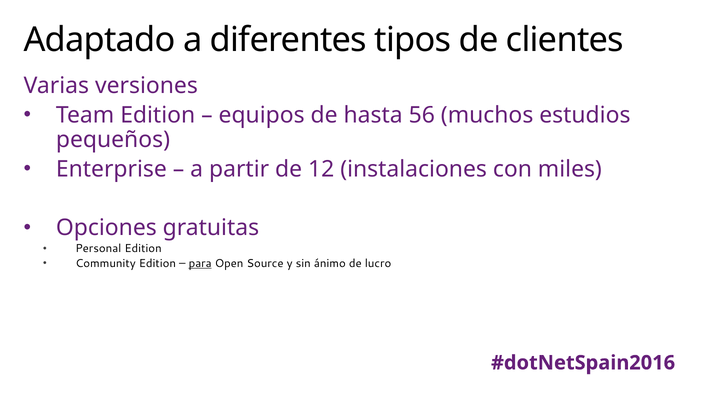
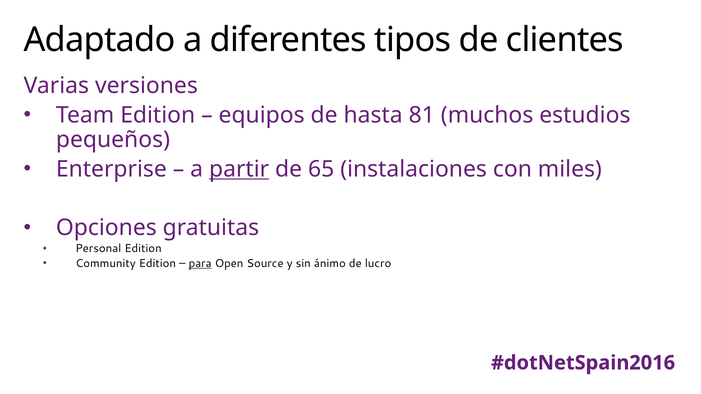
56: 56 -> 81 (422, 115)
partir underline: none -> present (239, 169)
12: 12 -> 65 (321, 169)
